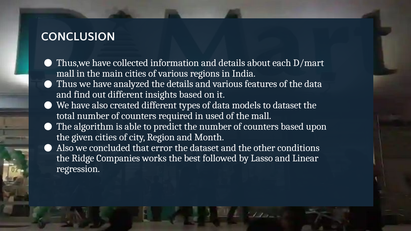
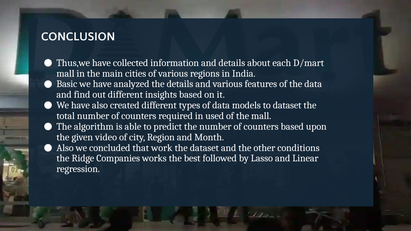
Thus: Thus -> Basic (67, 84)
given cities: cities -> video (106, 137)
error: error -> work (162, 148)
